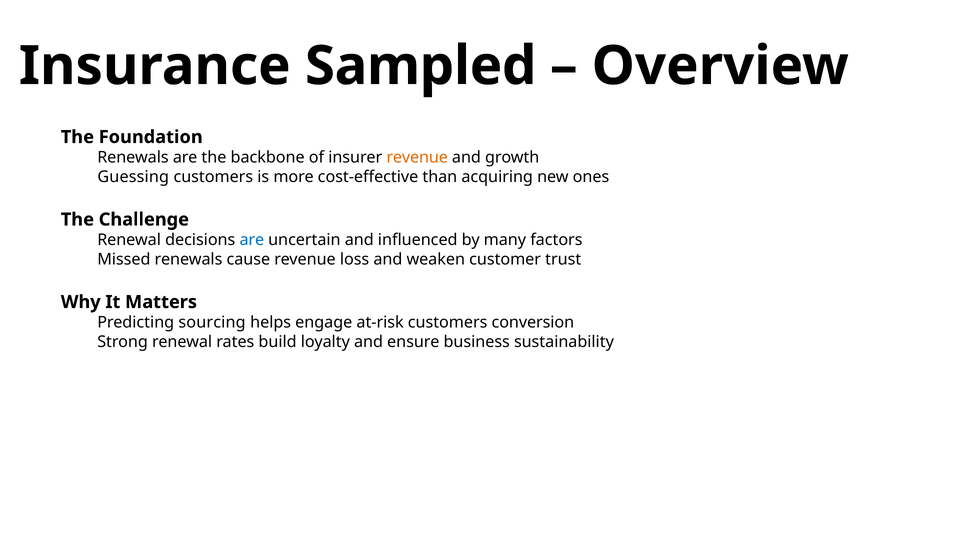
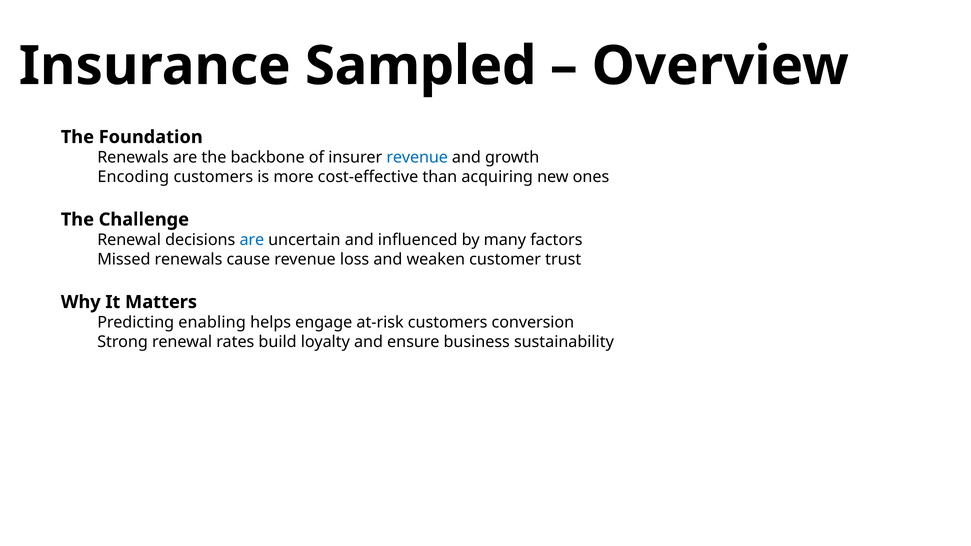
revenue colour: orange -> blue (417, 158)
Guessing: Guessing -> Encoding (133, 177)
sourcing: sourcing -> enabling (212, 323)
